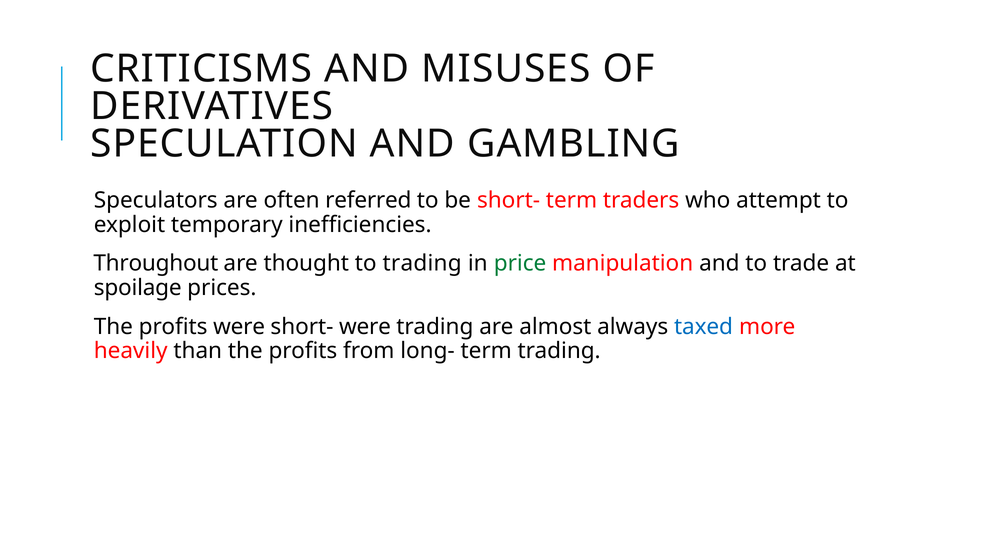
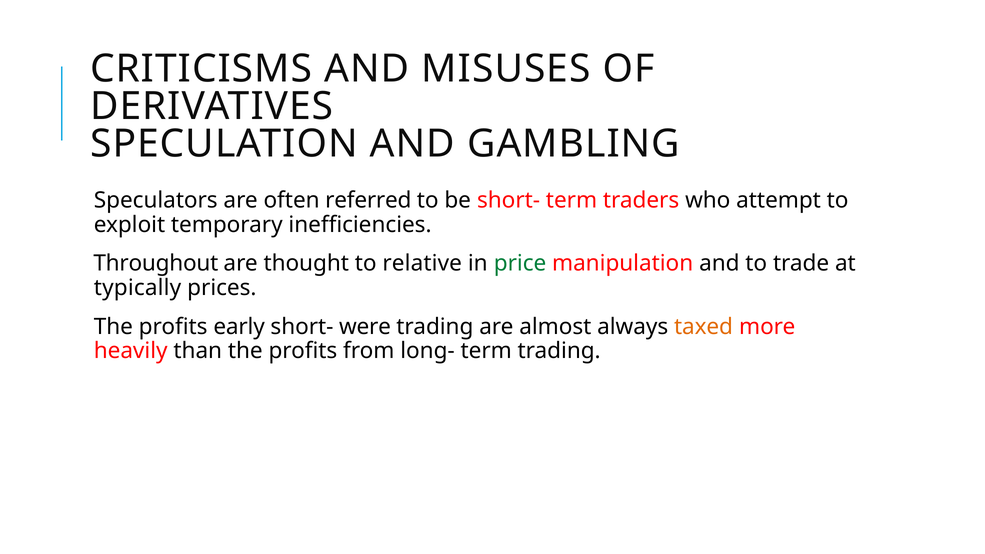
to trading: trading -> relative (422, 264)
spoilage: spoilage -> typically (138, 288)
profits were: were -> early (239, 327)
taxed colour: blue -> orange (703, 327)
